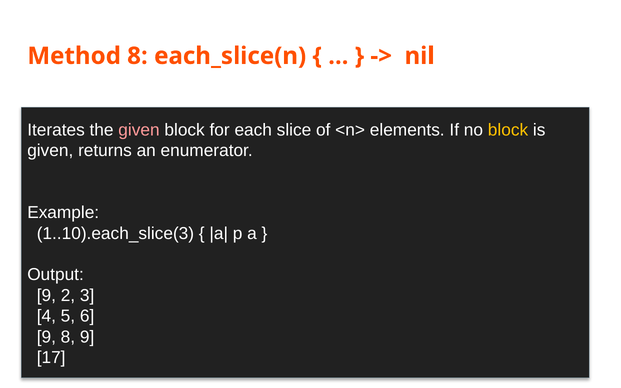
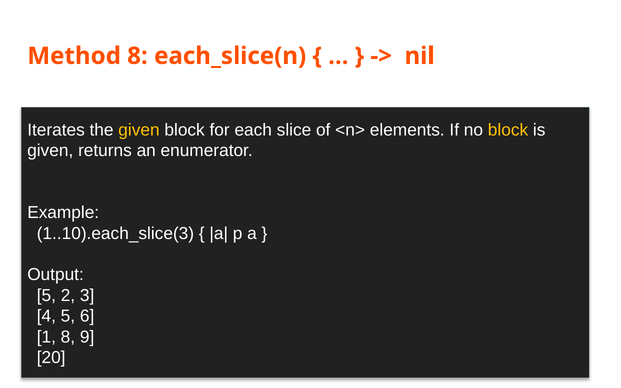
given colour: pink -> yellow (139, 130)
9: 9 -> 5 (46, 296)
9: 9 -> 1 (46, 337)
17: 17 -> 20 (51, 358)
